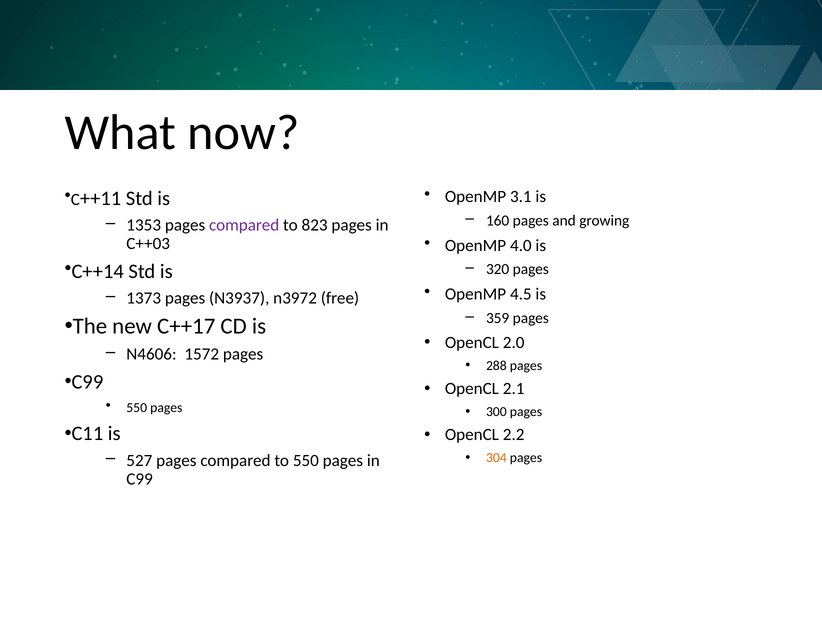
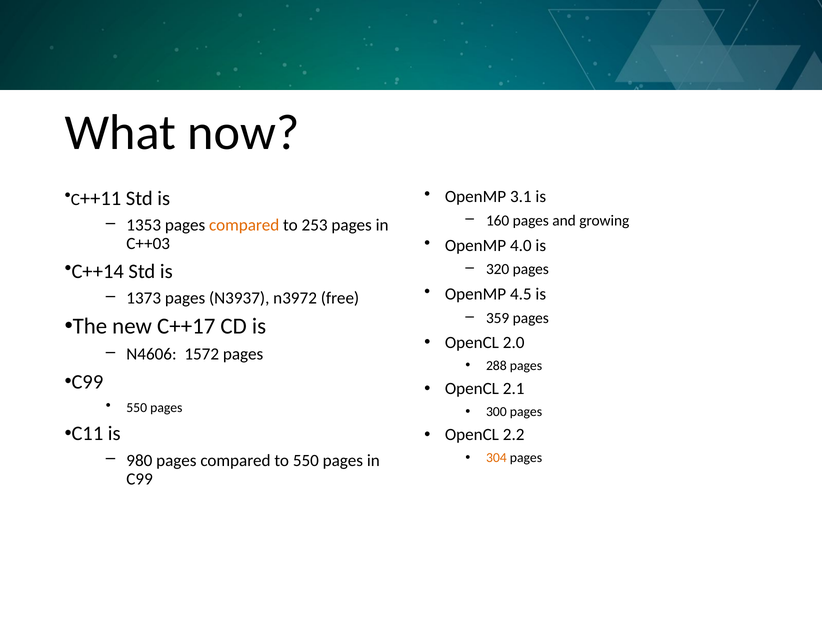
compared colour: purple -> orange (244, 225)
823: 823 -> 253 (315, 225)
527: 527 -> 980 (139, 460)
